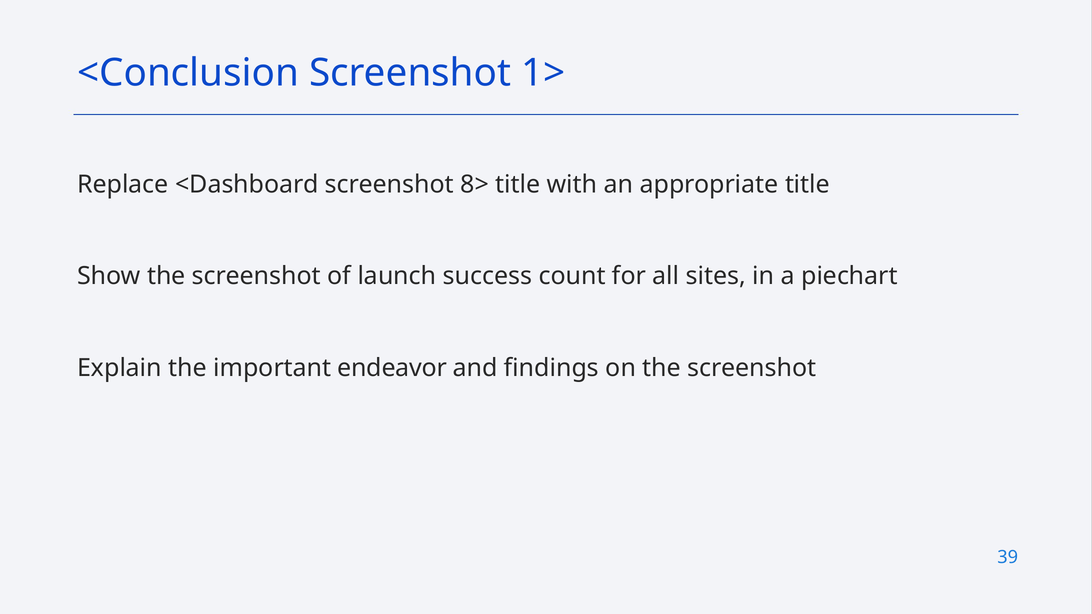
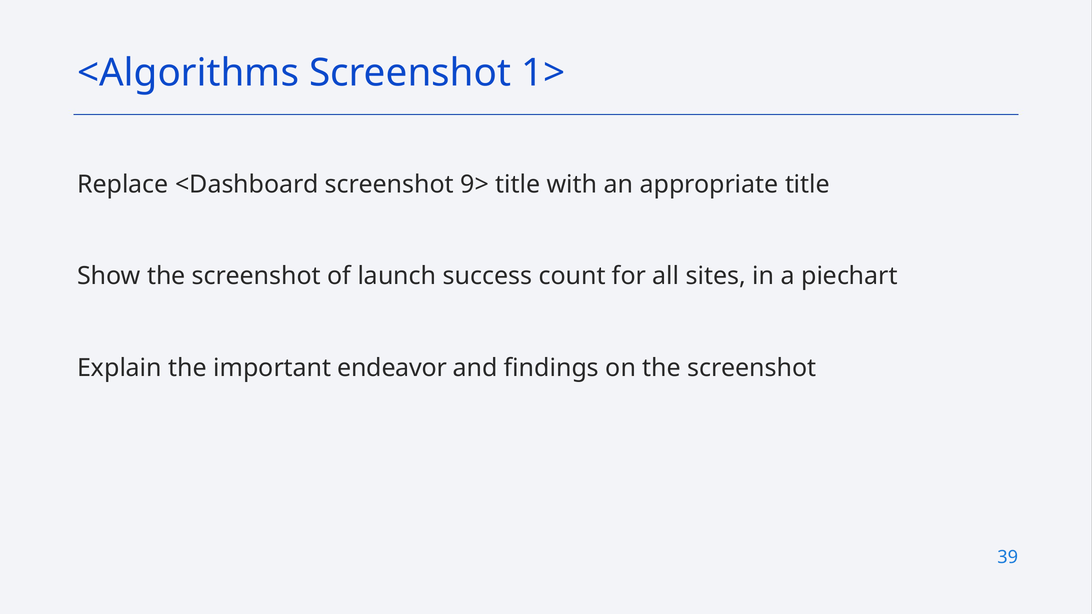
<Conclusion: <Conclusion -> <Algorithms (188, 73)
8>: 8> -> 9> (475, 184)
